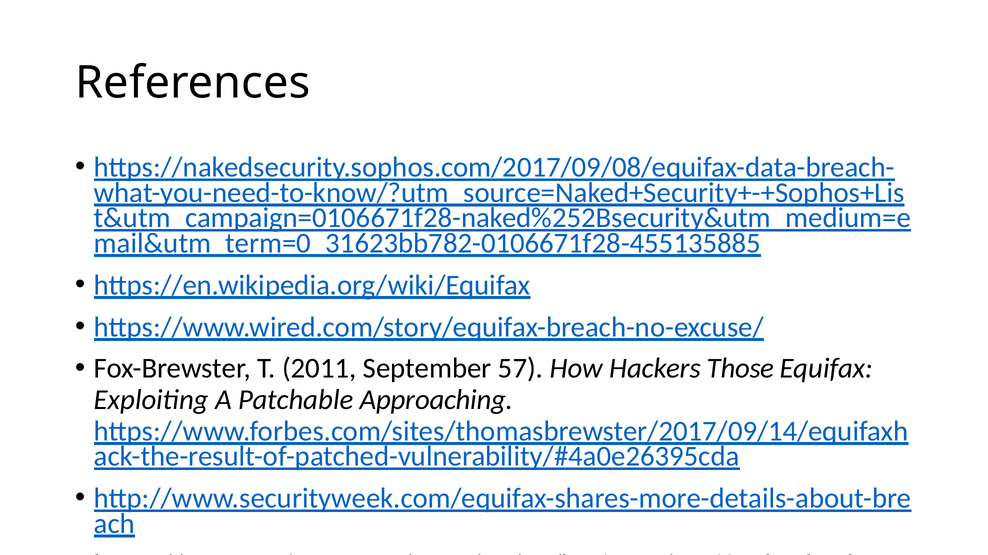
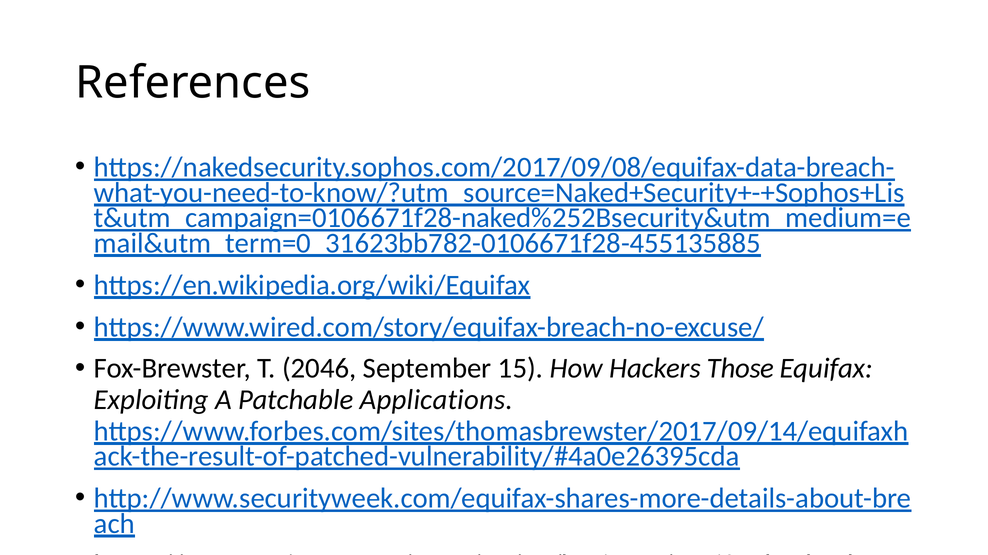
2011: 2011 -> 2046 (319, 369)
57: 57 -> 15 (521, 369)
Approaching: Approaching -> Applications (436, 400)
